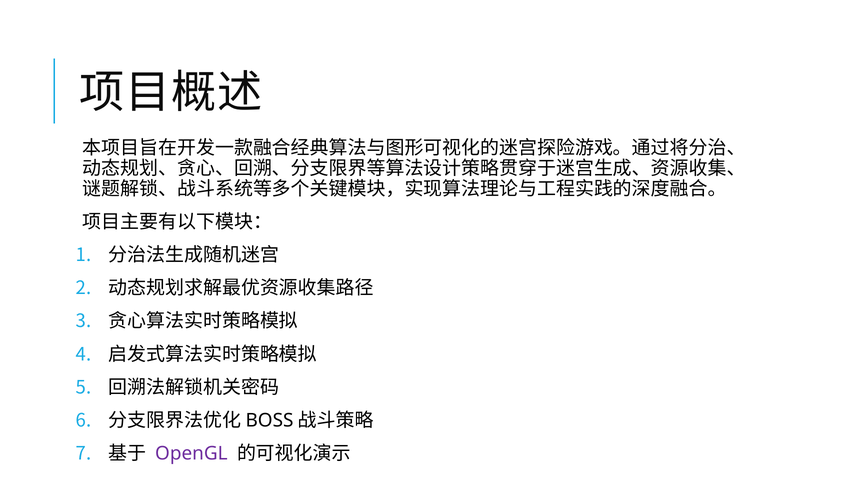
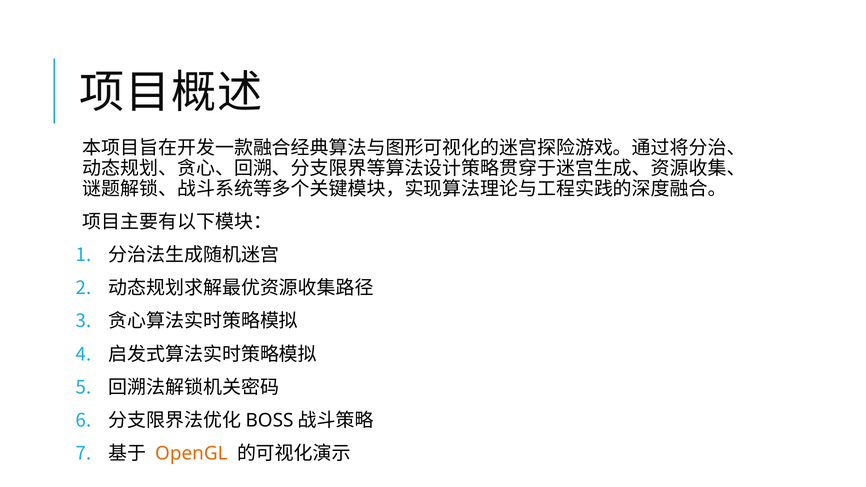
OpenGL colour: purple -> orange (191, 454)
